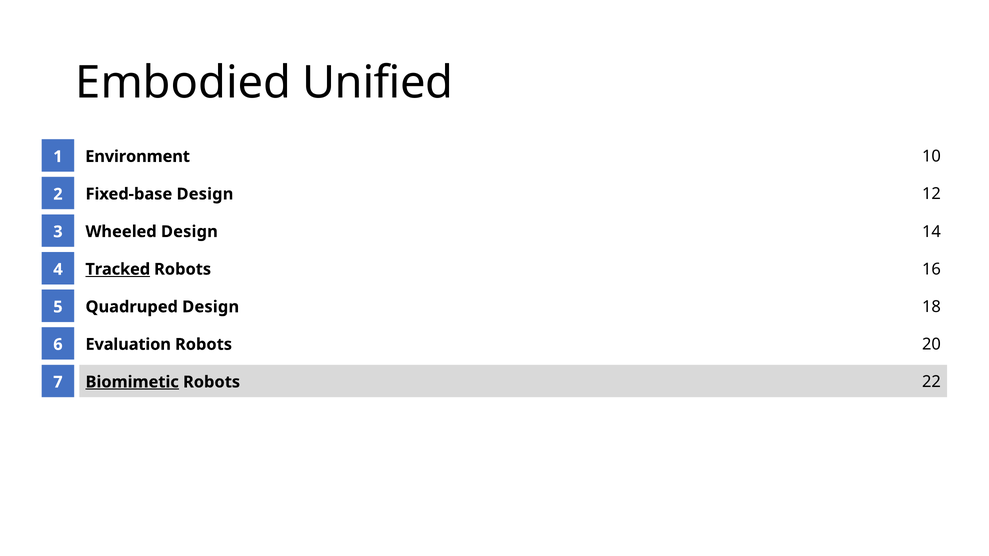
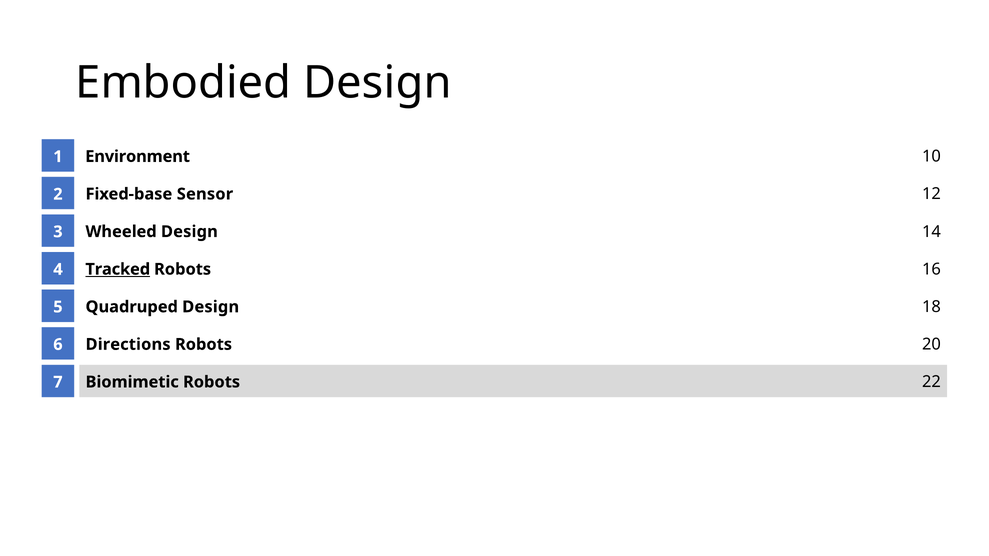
Embodied Unified: Unified -> Design (377, 83)
Fixed-base Design: Design -> Sensor (205, 194)
Evaluation: Evaluation -> Directions (128, 345)
Biomimetic underline: present -> none (132, 382)
